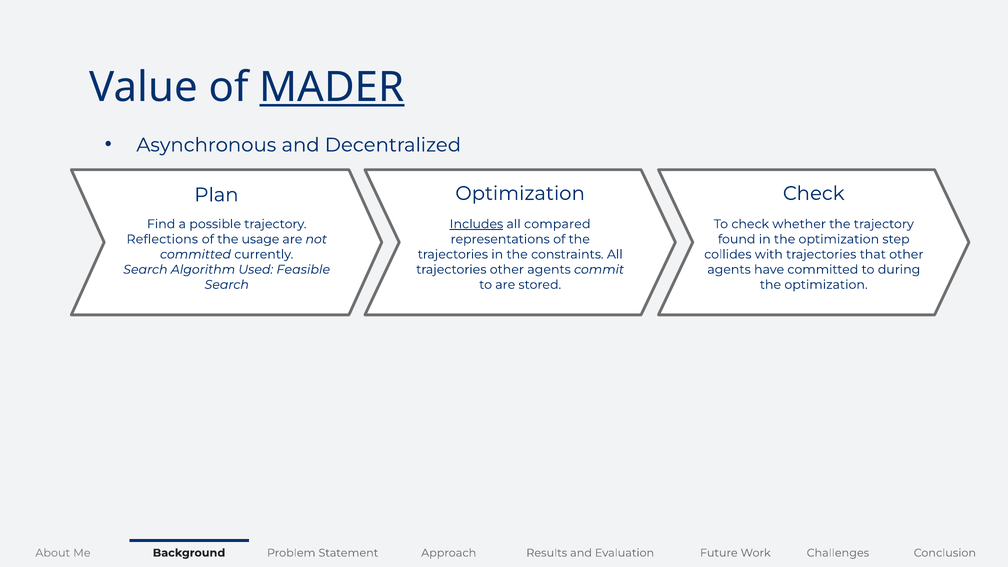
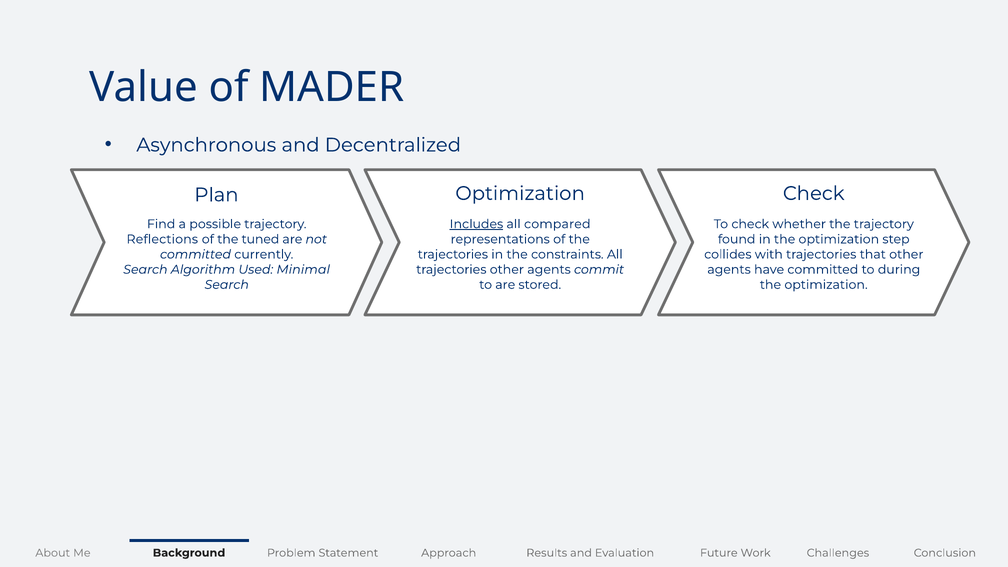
MADER underline: present -> none (332, 87)
usage: usage -> tuned (260, 239)
Feasible: Feasible -> Minimal (303, 270)
